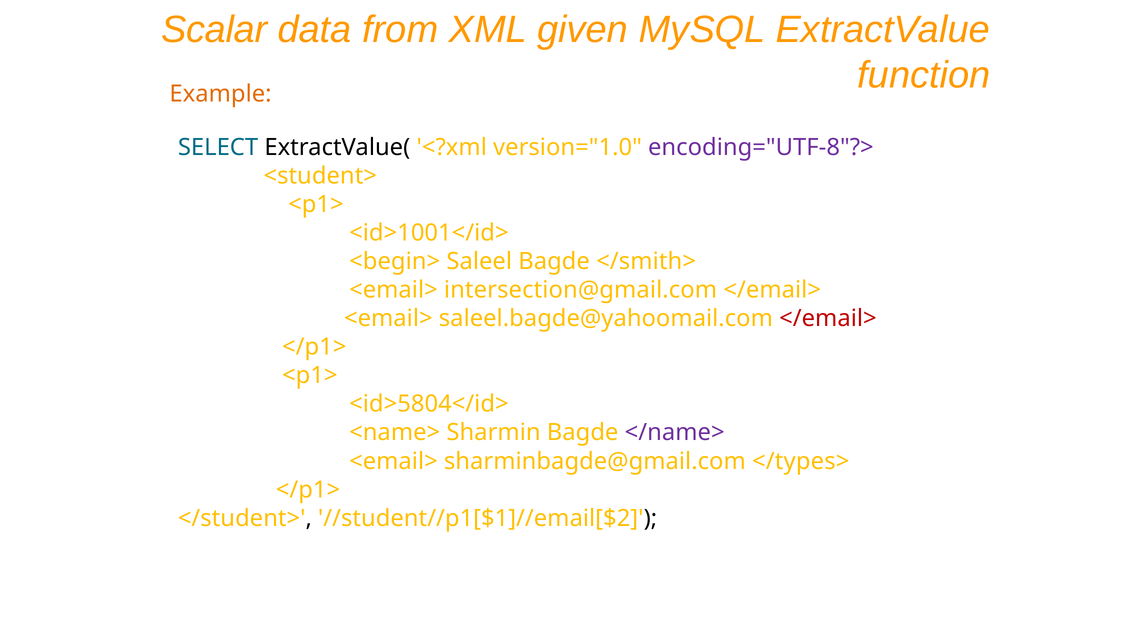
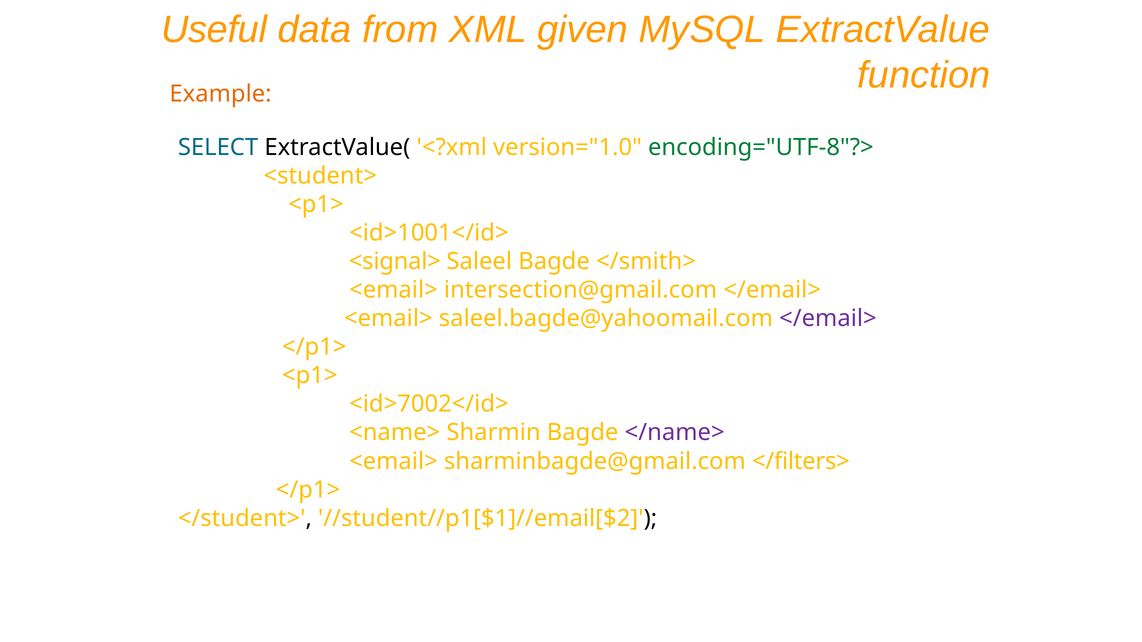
Scalar: Scalar -> Useful (214, 30)
encoding="UTF-8"?> colour: purple -> green (761, 147)
<begin>: <begin> -> <signal> (395, 261)
</email> colour: red -> purple (828, 319)
<id>5804</id>: <id>5804</id> -> <id>7002</id> (429, 404)
</types>: </types> -> </filters> (801, 461)
